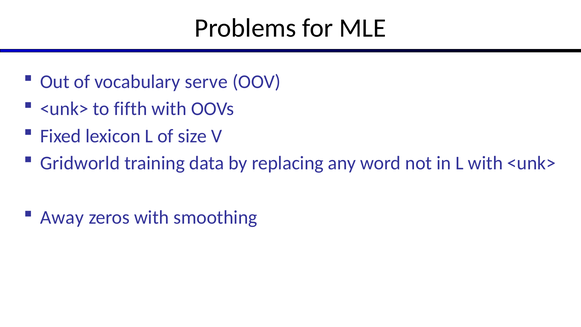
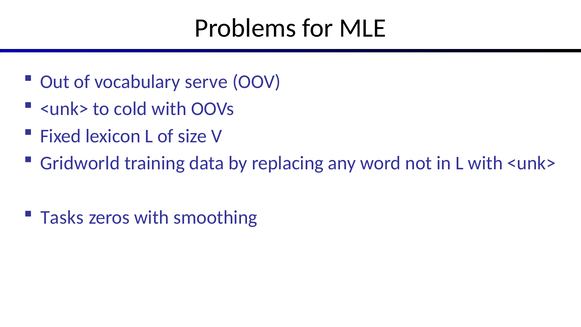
fifth: fifth -> cold (130, 109)
Away: Away -> Tasks (62, 217)
